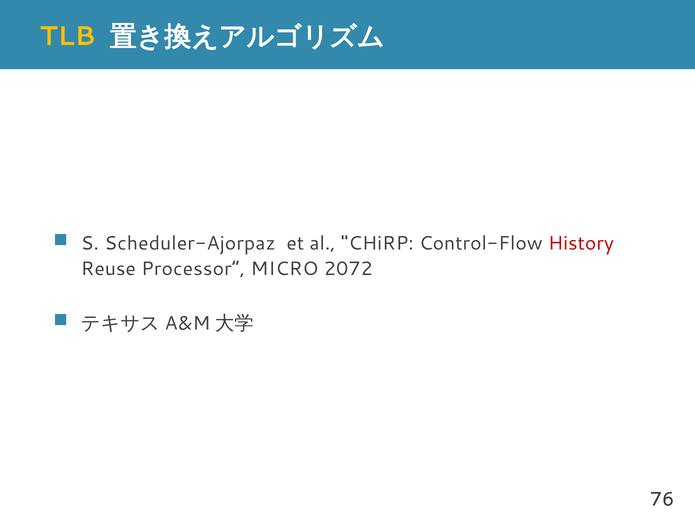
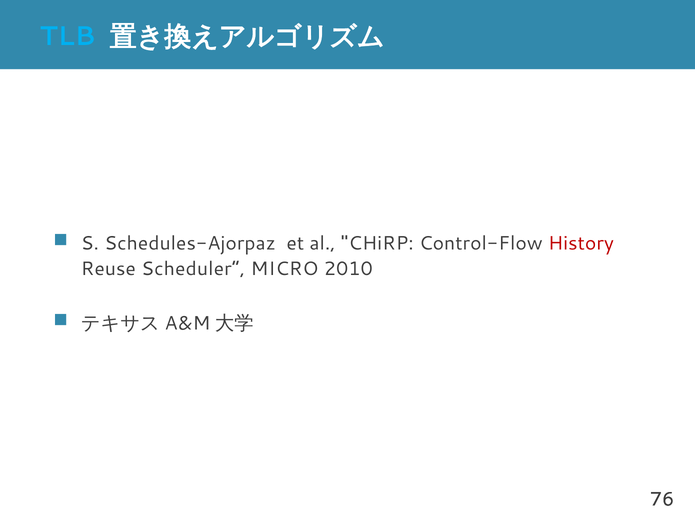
TLB colour: yellow -> light blue (68, 36)
Scheduler-Ajorpaz: Scheduler-Ajorpaz -> Schedules-Ajorpaz (190, 244)
Processor“: Processor“ -> Scheduler“ (193, 269)
2072: 2072 -> 2010 (348, 269)
